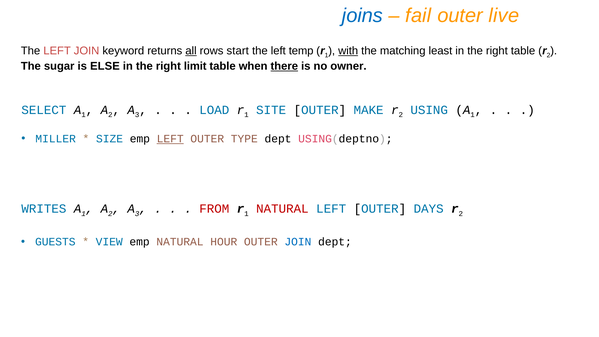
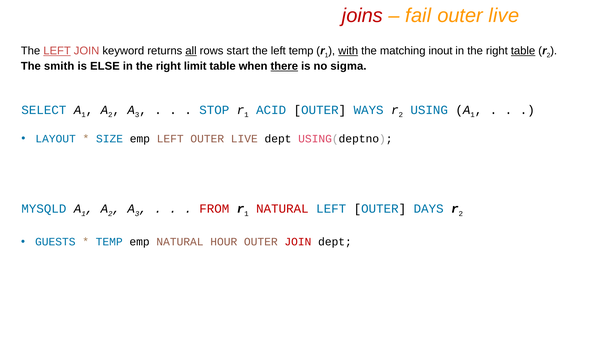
joins colour: blue -> red (362, 16)
LEFT underline: none -> present (57, 51)
least: least -> inout (441, 51)
table underline: none -> present (523, 51)
sugar: sugar -> smith (59, 66)
owner: owner -> sigma (348, 66)
LOAD: LOAD -> STOP (214, 110)
SITE: SITE -> ACID (271, 110)
MAKE: MAKE -> WAYS (369, 110)
MILLER: MILLER -> LAYOUT (56, 139)
LEFT underline: present -> none (170, 139)
TYPE: TYPE -> LIVE (244, 139)
WRITES: WRITES -> MYSQLD (44, 209)
VIEW: VIEW -> TEMP (109, 242)
JOIN colour: blue -> red (298, 242)
